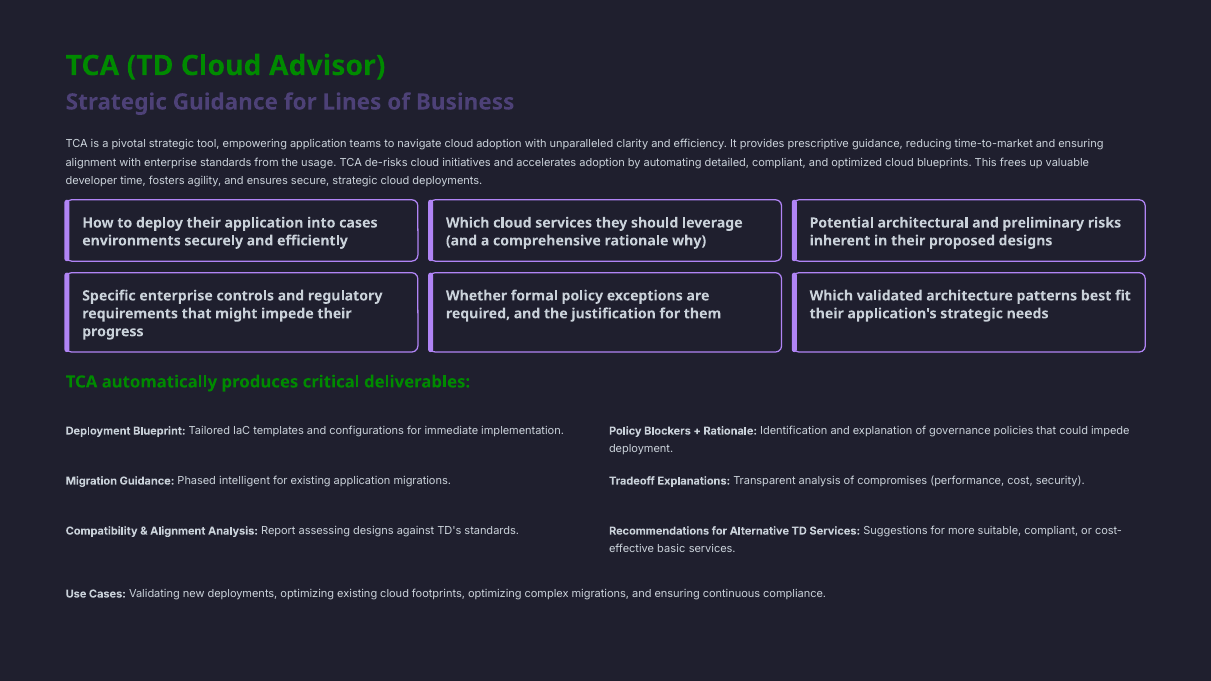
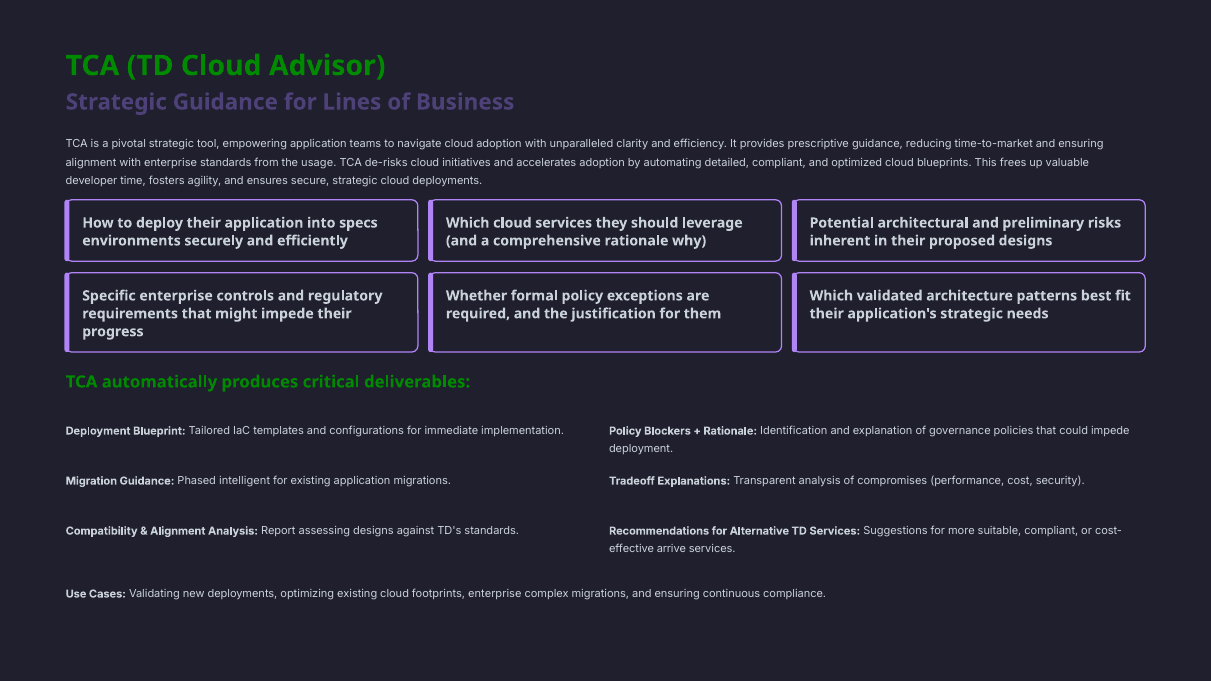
into cases: cases -> specs (358, 223)
basic: basic -> arrive (671, 550)
footprints optimizing: optimizing -> enterprise (495, 594)
